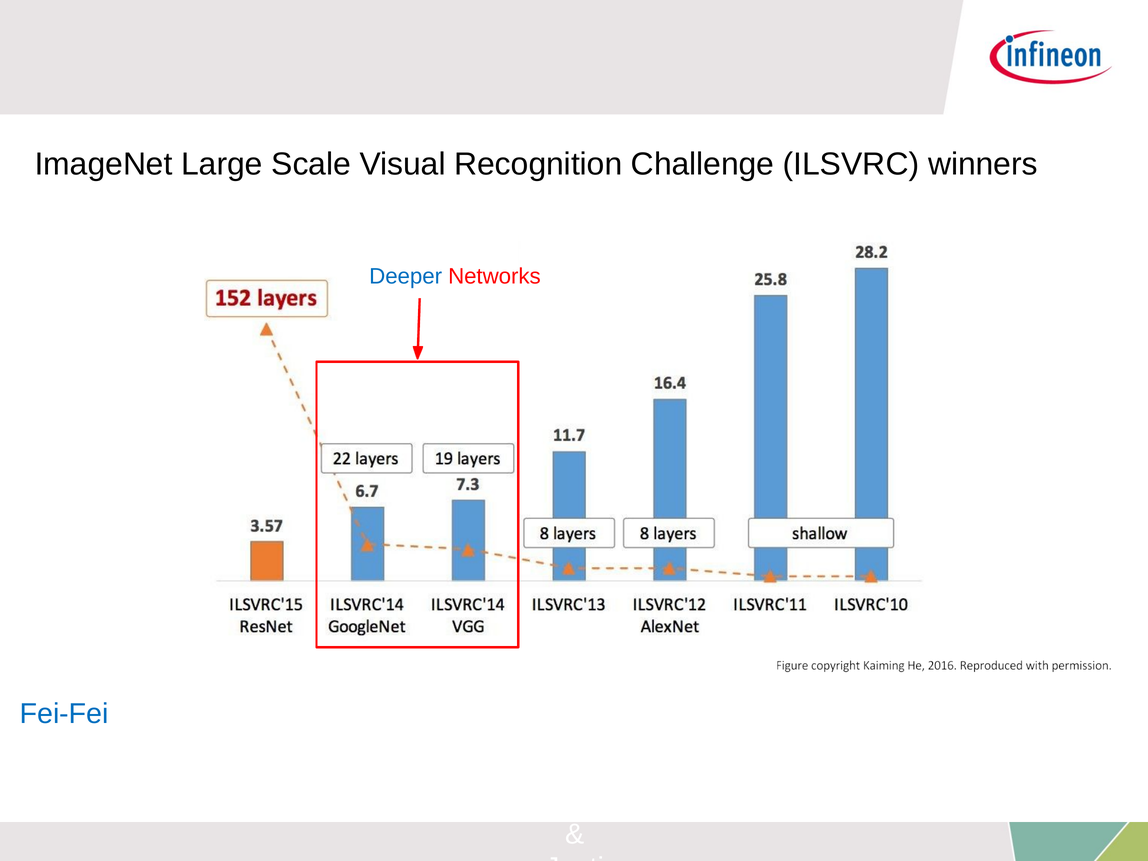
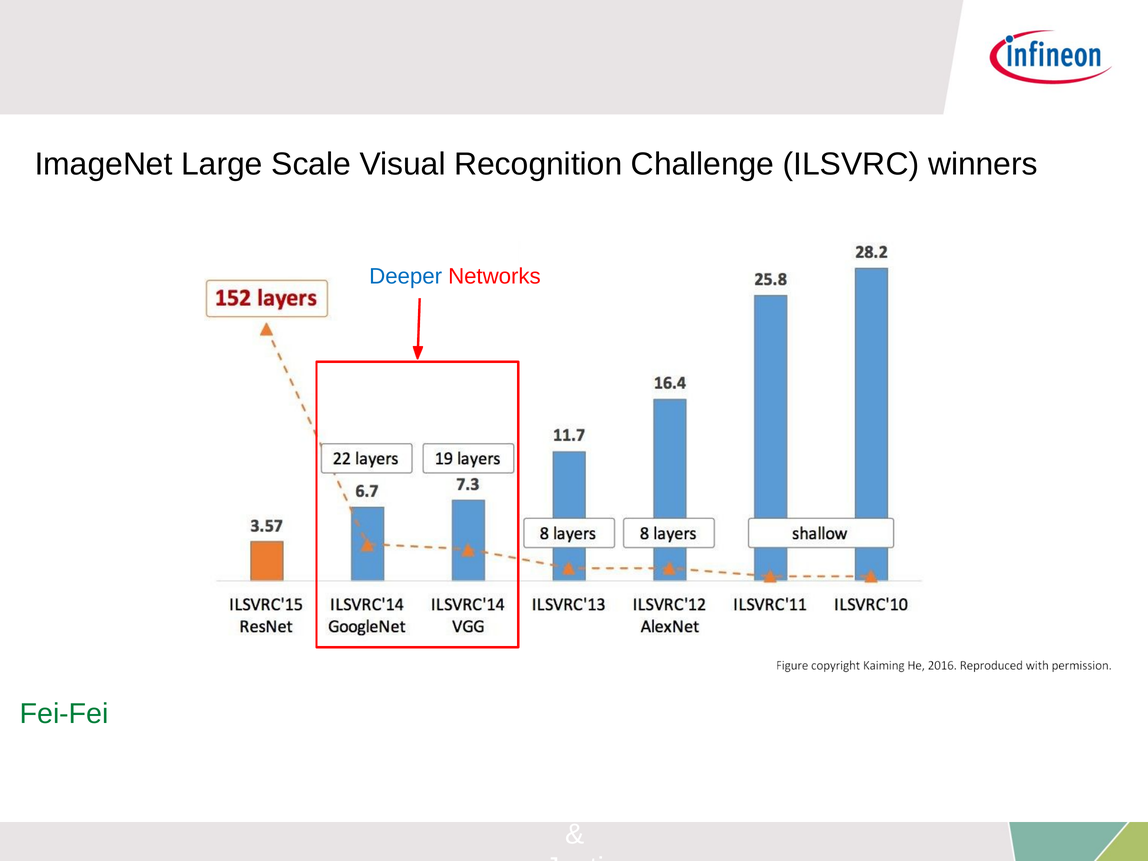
Fei-Fei colour: blue -> green (64, 714)
